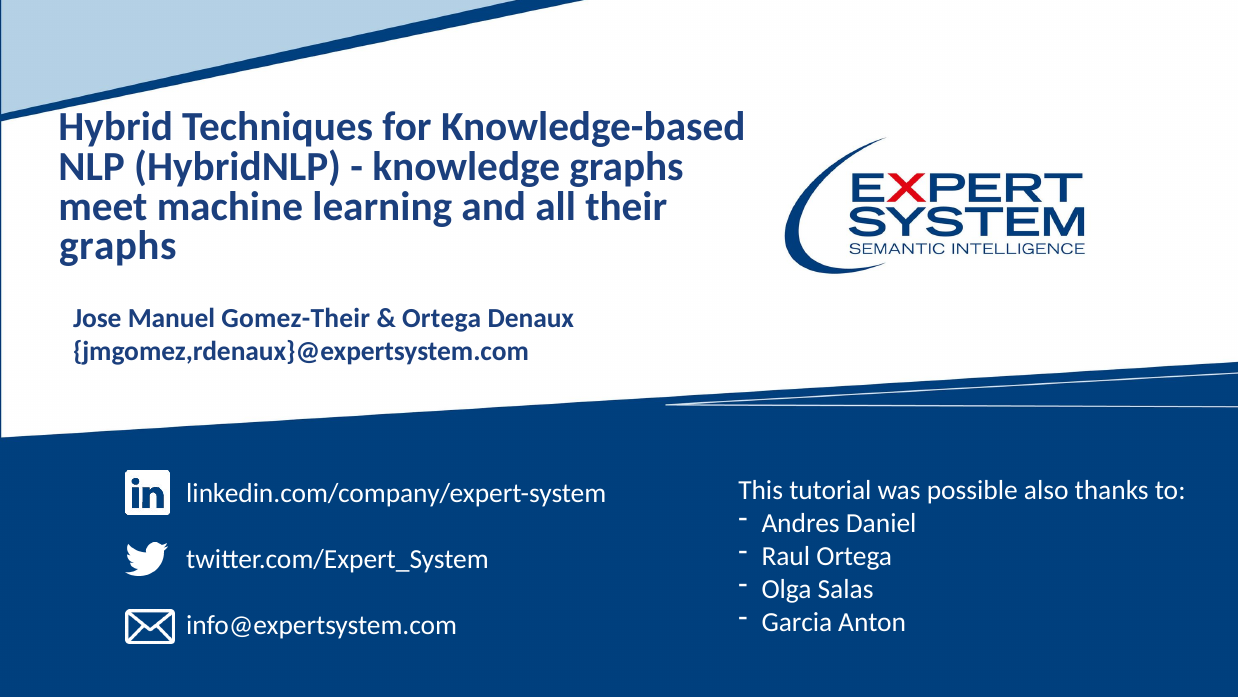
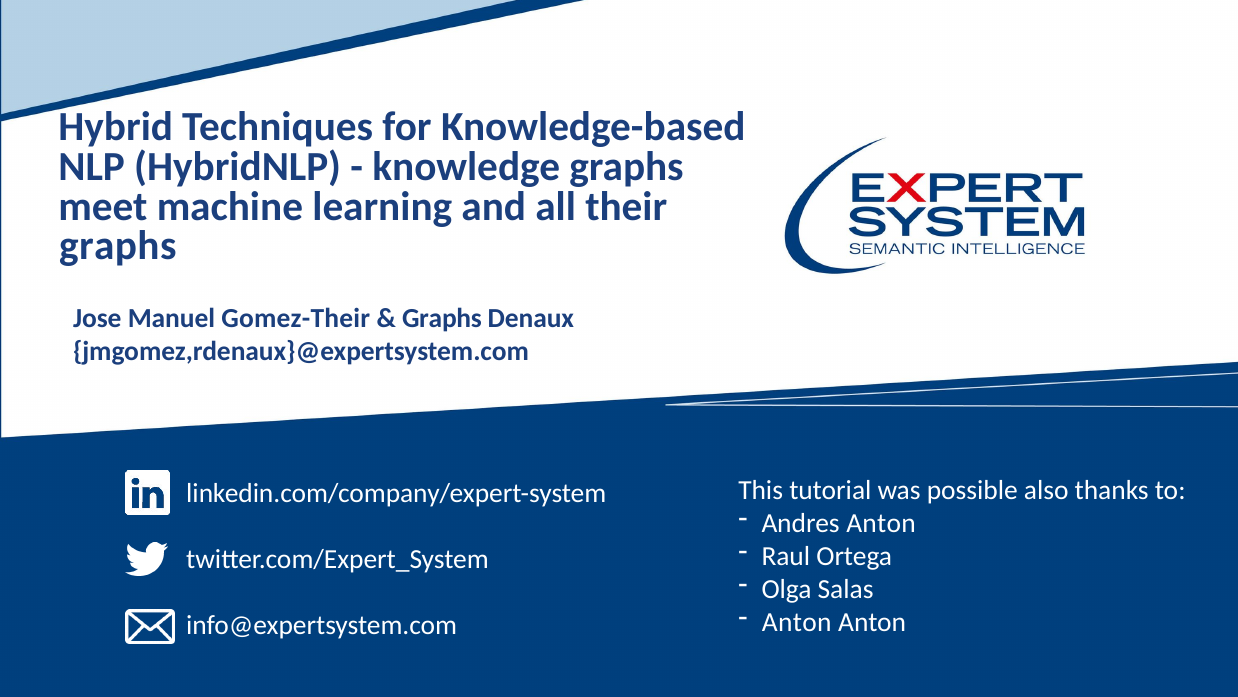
Ortega: Ortega -> Graphs (442, 318)
Andres Daniel: Daniel -> Anton (881, 523)
Garcia: Garcia -> Anton (797, 622)
